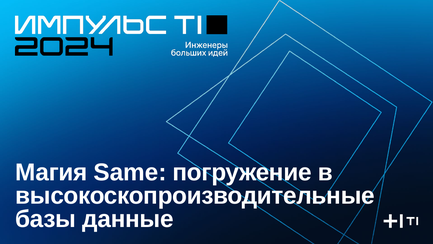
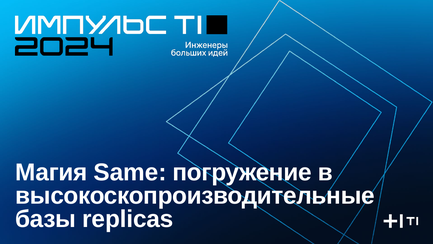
данные: данные -> replicas (128, 219)
